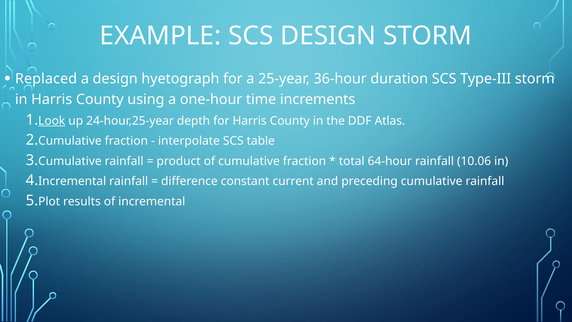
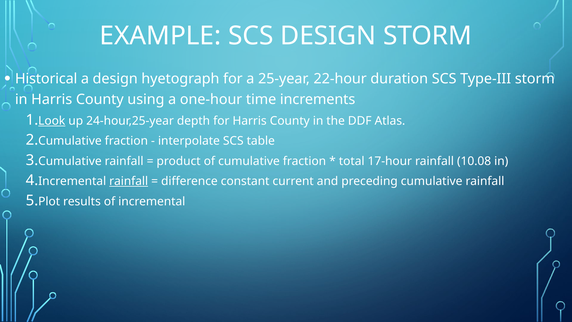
Replaced: Replaced -> Historical (46, 79)
36-hour: 36-hour -> 22-hour (340, 79)
64-hour: 64-hour -> 17-hour (390, 161)
10.06: 10.06 -> 10.08 (474, 161)
rainfall underline: none -> present (129, 181)
